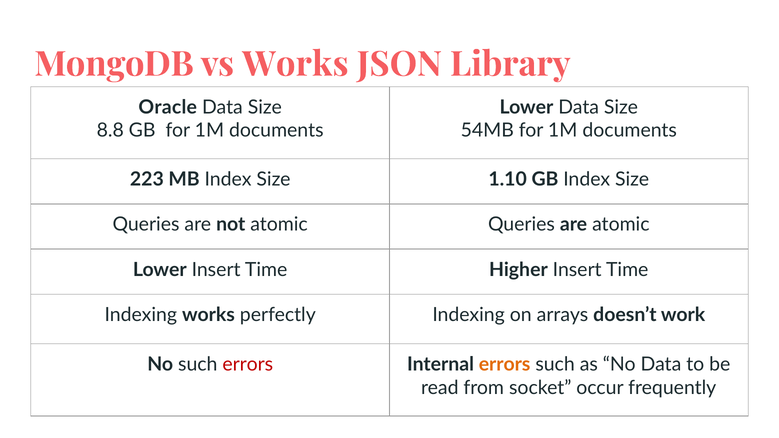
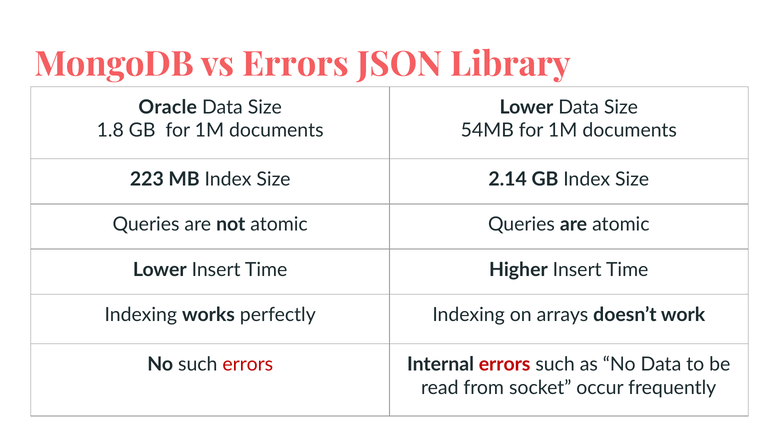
vs Works: Works -> Errors (295, 64)
8.8: 8.8 -> 1.8 (110, 131)
1.10: 1.10 -> 2.14 (508, 179)
errors colour: orange -> red (505, 365)
